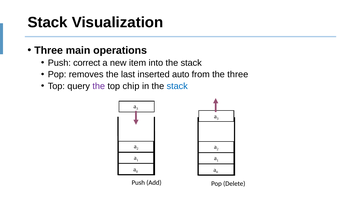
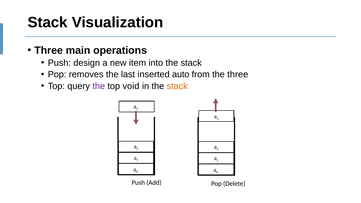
correct: correct -> design (87, 63)
chip: chip -> void (131, 86)
stack colour: blue -> orange (177, 86)
